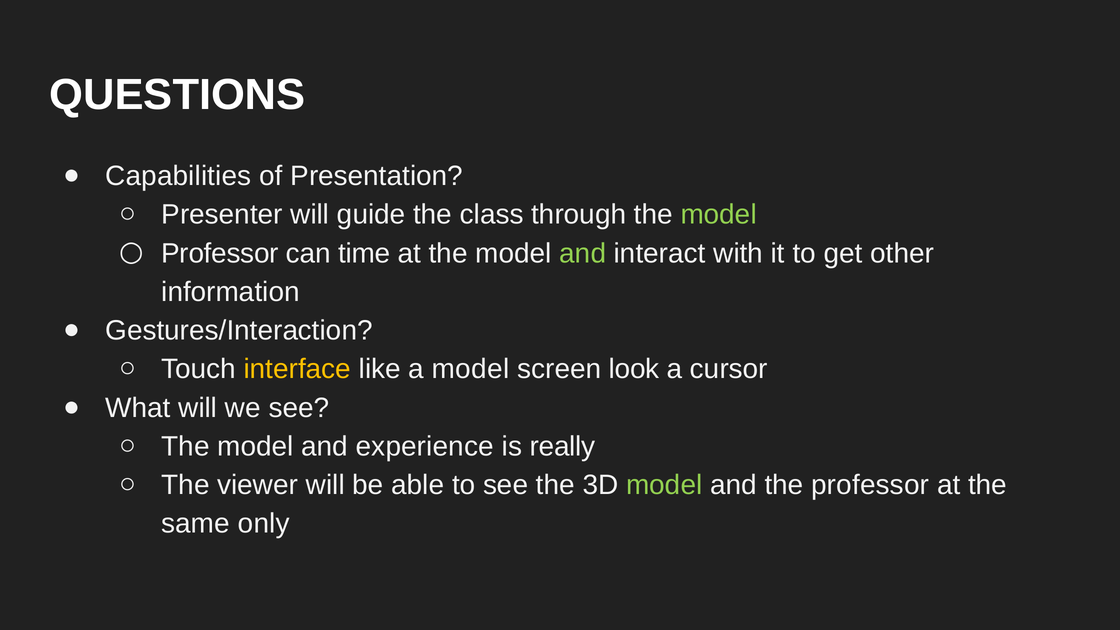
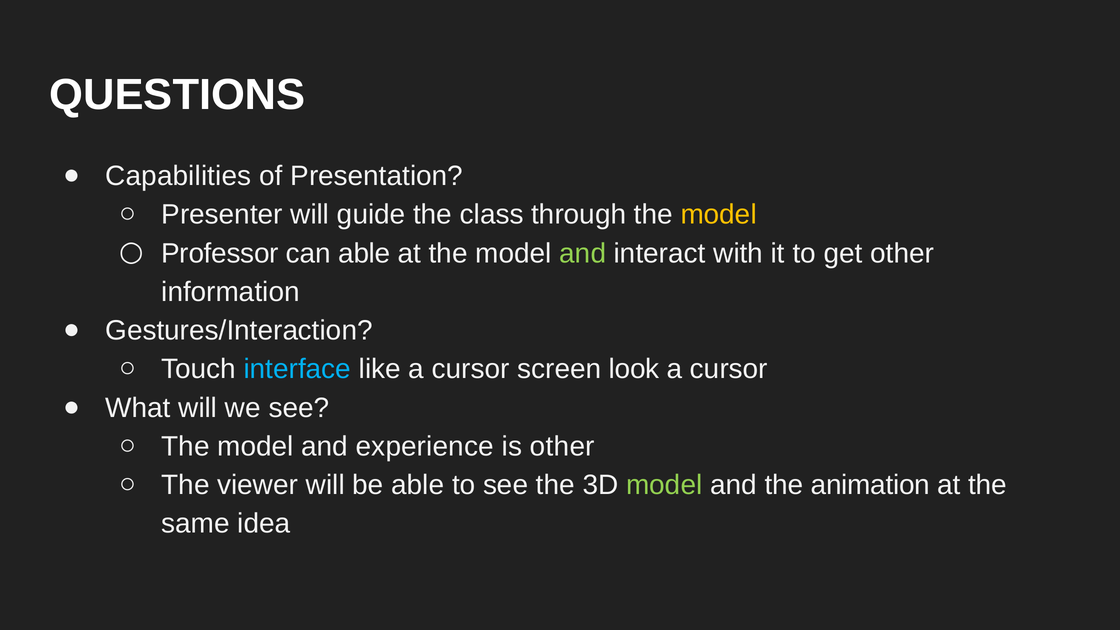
model colour: light green -> yellow (719, 215)
can time: time -> able (364, 253)
interface colour: yellow -> light blue (297, 369)
like a model: model -> cursor (471, 369)
is really: really -> other (562, 447)
the professor: professor -> animation (870, 485)
only: only -> idea (264, 524)
